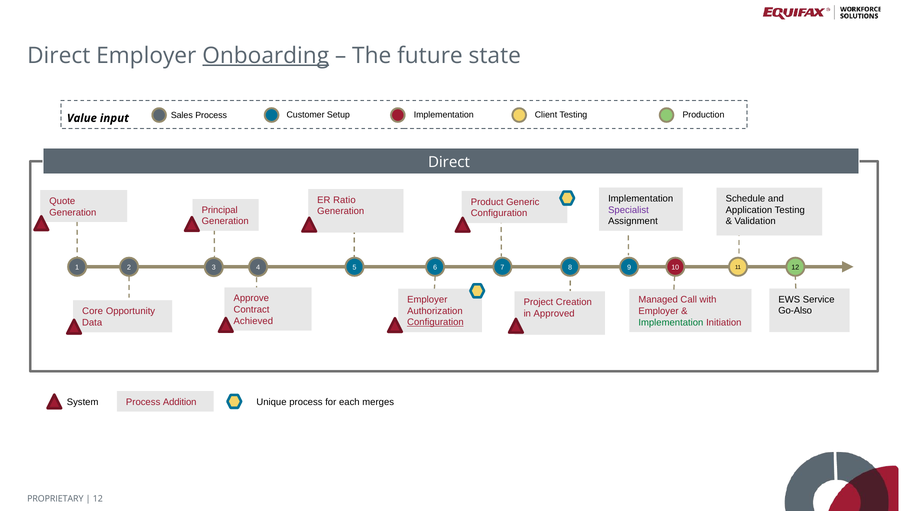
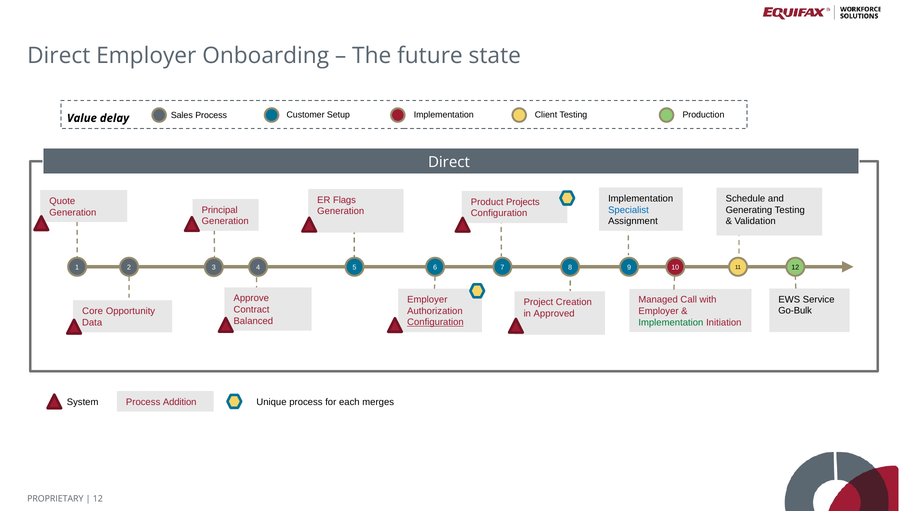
Onboarding underline: present -> none (266, 55)
input: input -> delay (114, 118)
Ratio: Ratio -> Flags (345, 200)
Generic: Generic -> Projects (523, 202)
Specialist colour: purple -> blue (629, 210)
Application: Application -> Generating (749, 210)
Go-Also: Go-Also -> Go-Bulk (795, 311)
Achieved: Achieved -> Balanced (253, 321)
